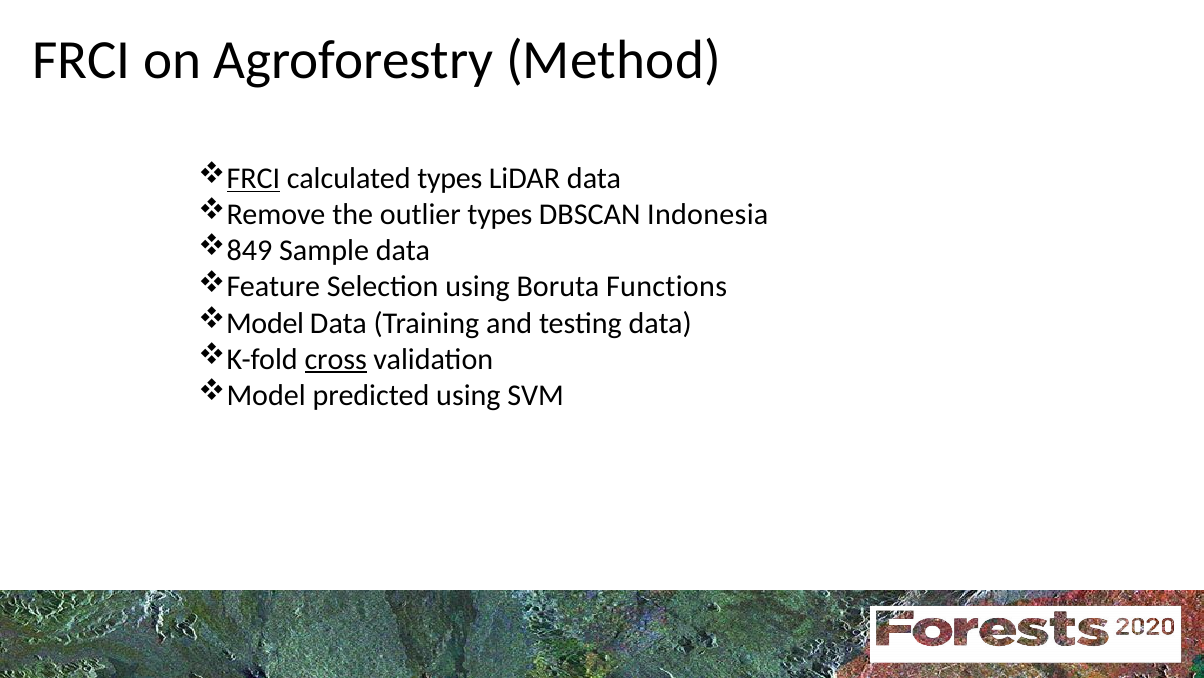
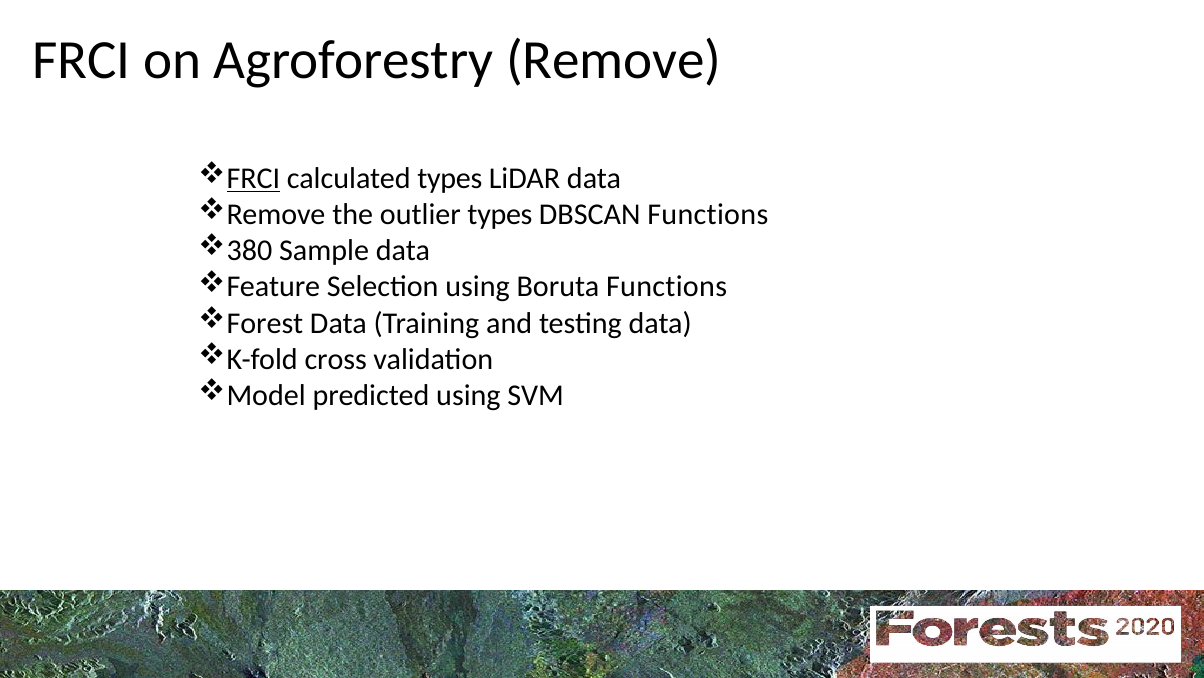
Agroforestry Method: Method -> Remove (614, 60)
DBSCAN Indonesia: Indonesia -> Functions (708, 214)
849: 849 -> 380 (249, 251)
Model: Model -> Forest (265, 323)
cross underline: present -> none (336, 359)
